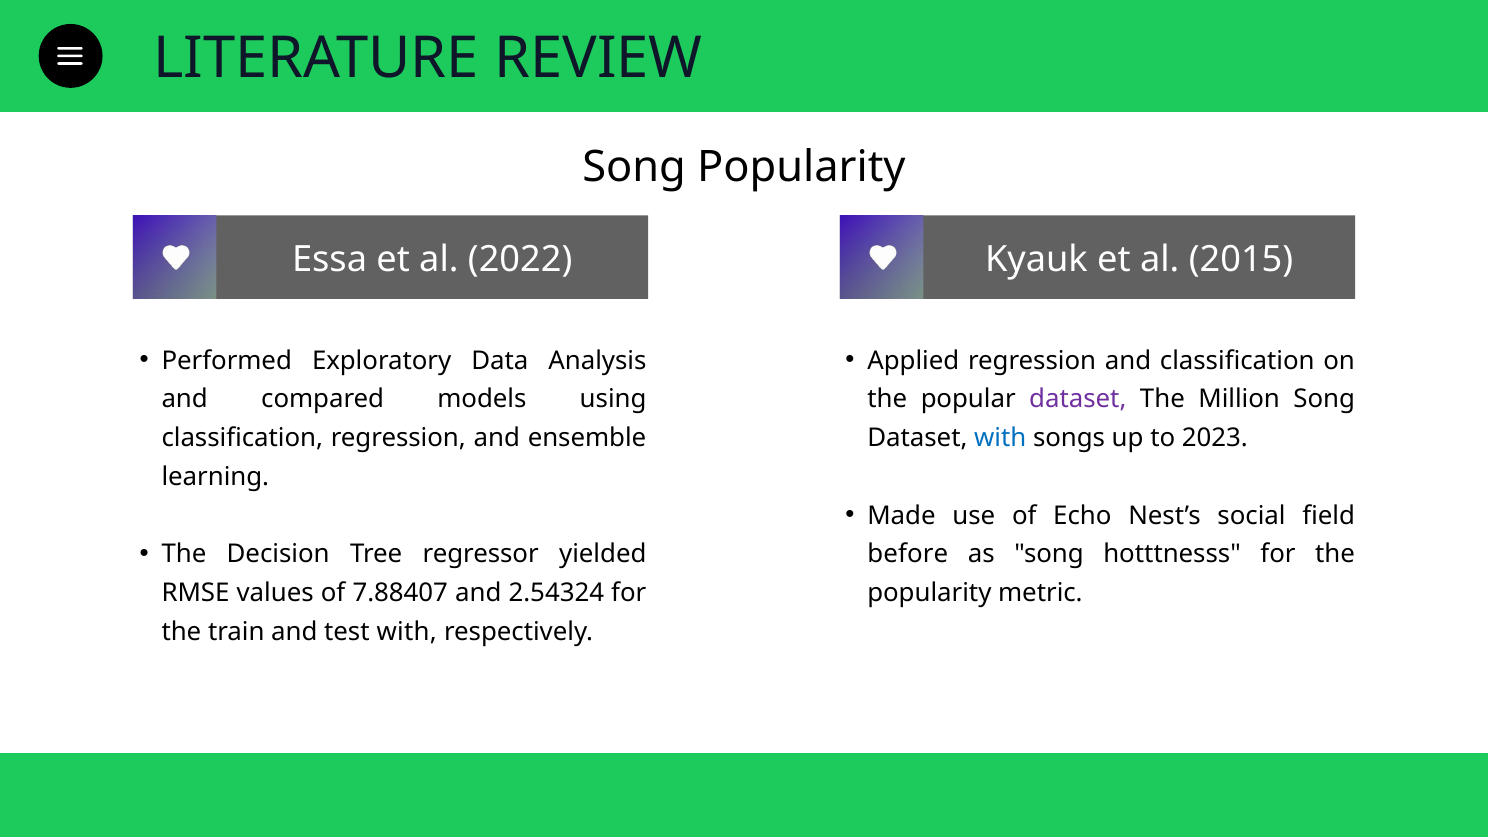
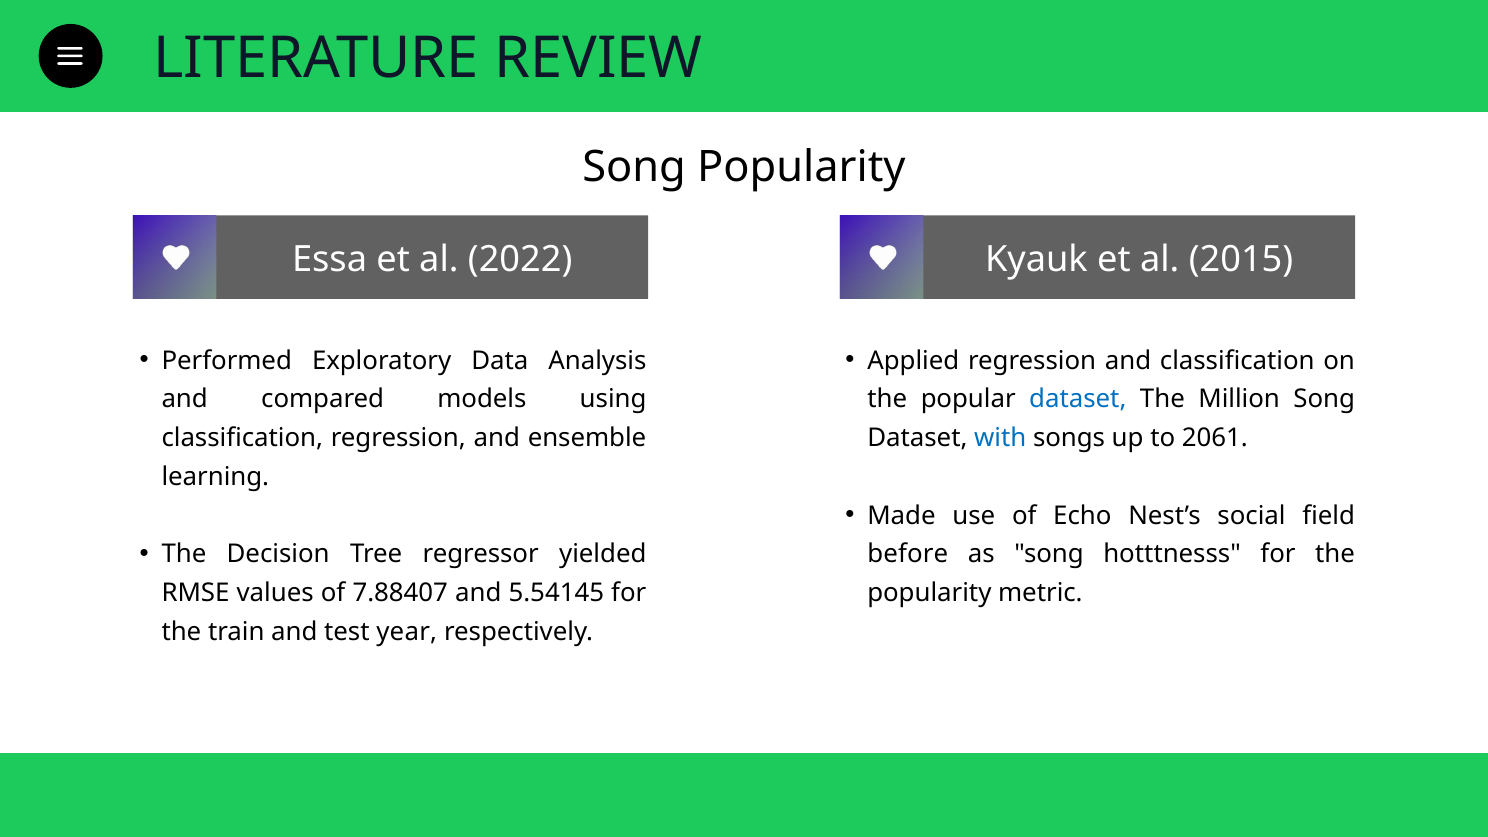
dataset colour: purple -> blue (1078, 399)
2023: 2023 -> 2061 (1215, 438)
2.54324: 2.54324 -> 5.54145 (556, 593)
test with: with -> year (407, 632)
